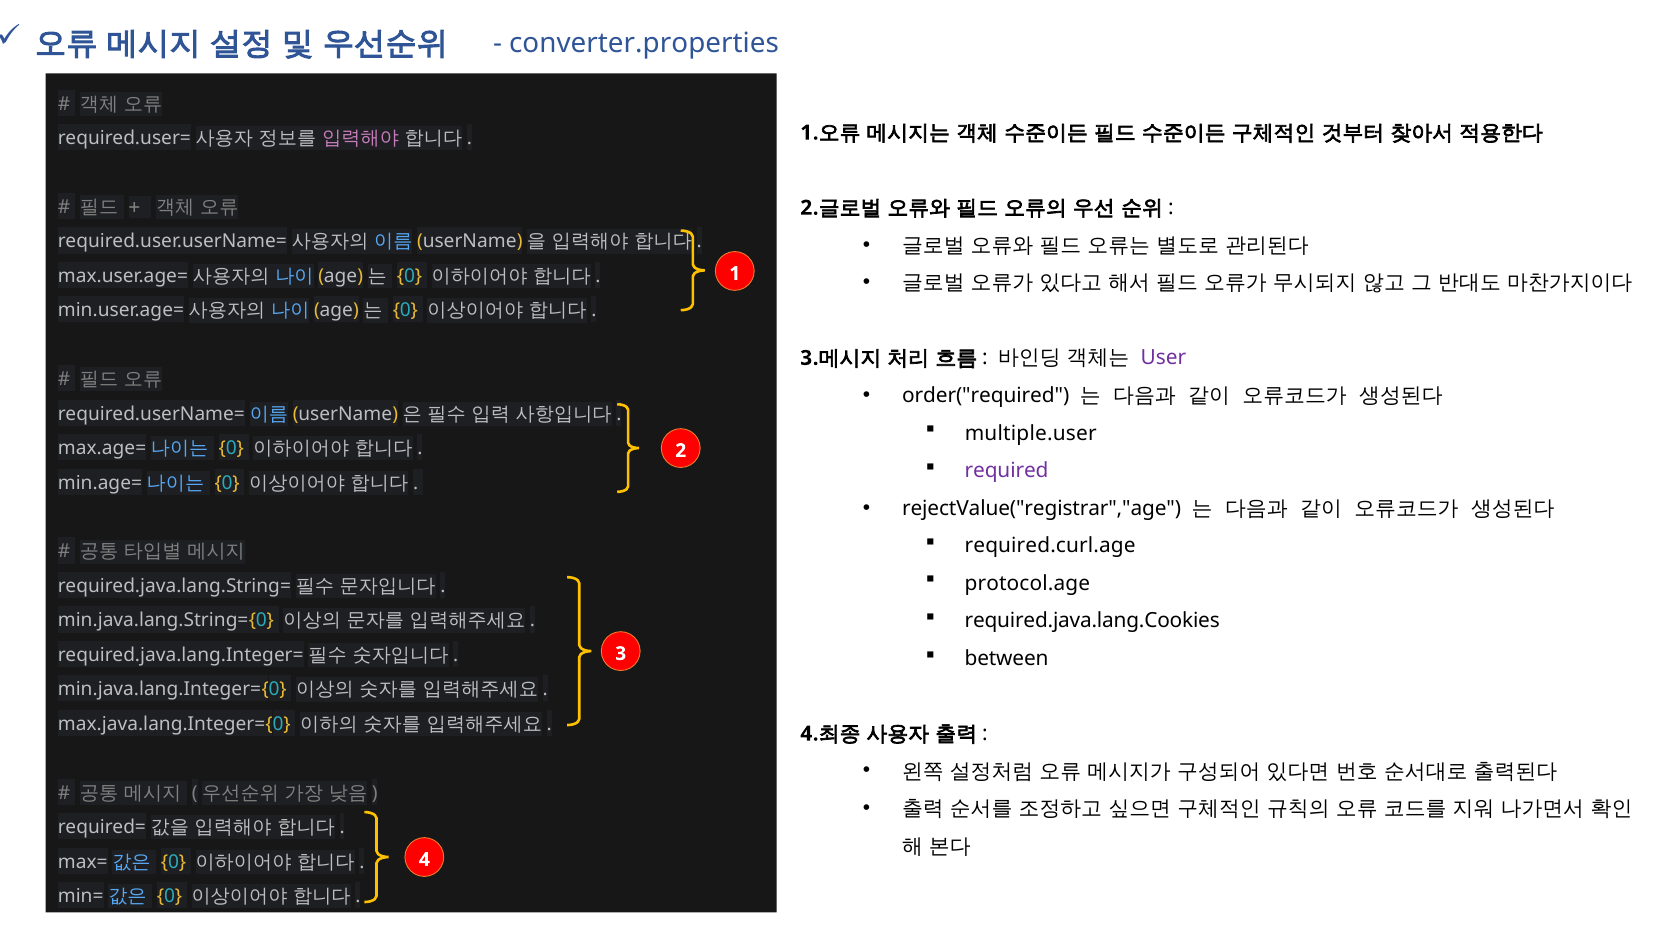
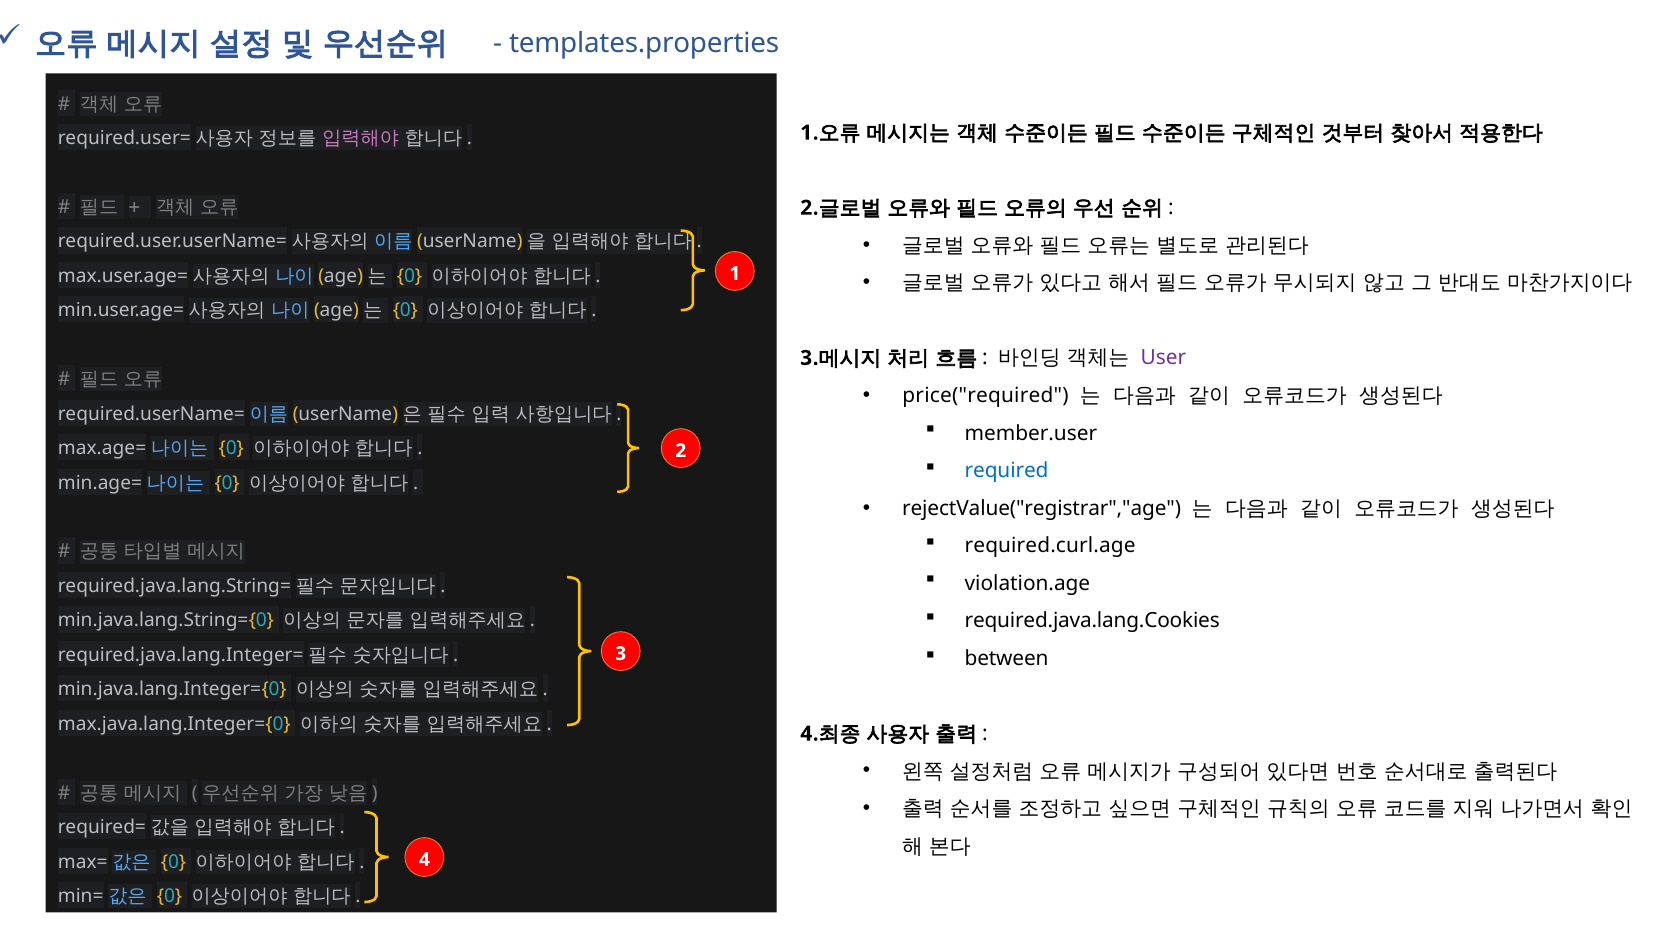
converter.properties: converter.properties -> templates.properties (644, 43)
order("required: order("required -> price("required (986, 396)
multiple.user: multiple.user -> member.user (1031, 433)
required colour: purple -> blue (1007, 471)
protocol.age: protocol.age -> violation.age (1027, 584)
